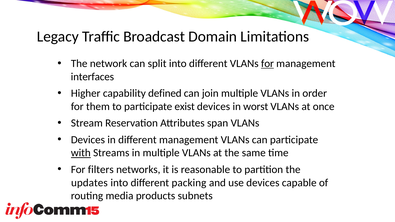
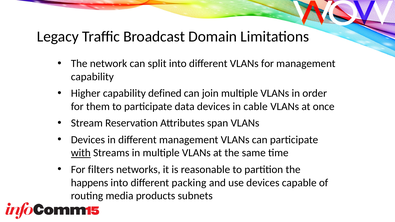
for underline: present -> none (267, 64)
interfaces: interfaces -> capability (92, 77)
exist: exist -> data (185, 107)
worst: worst -> cable (256, 107)
updates: updates -> happens (90, 183)
